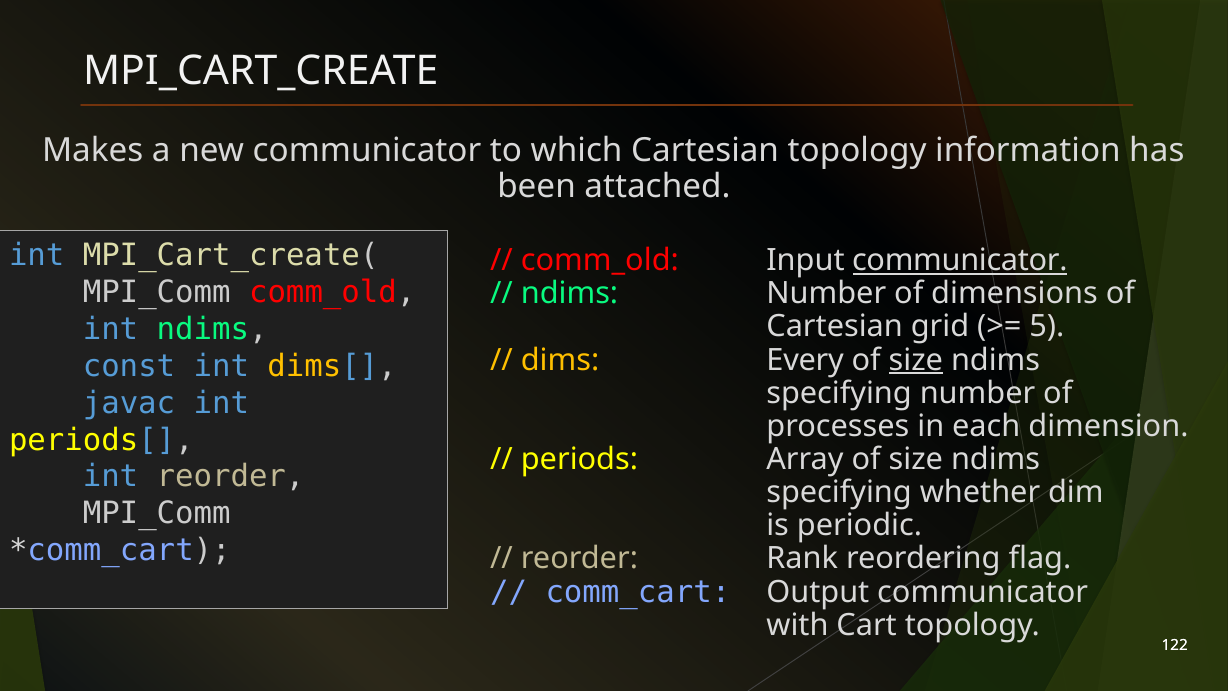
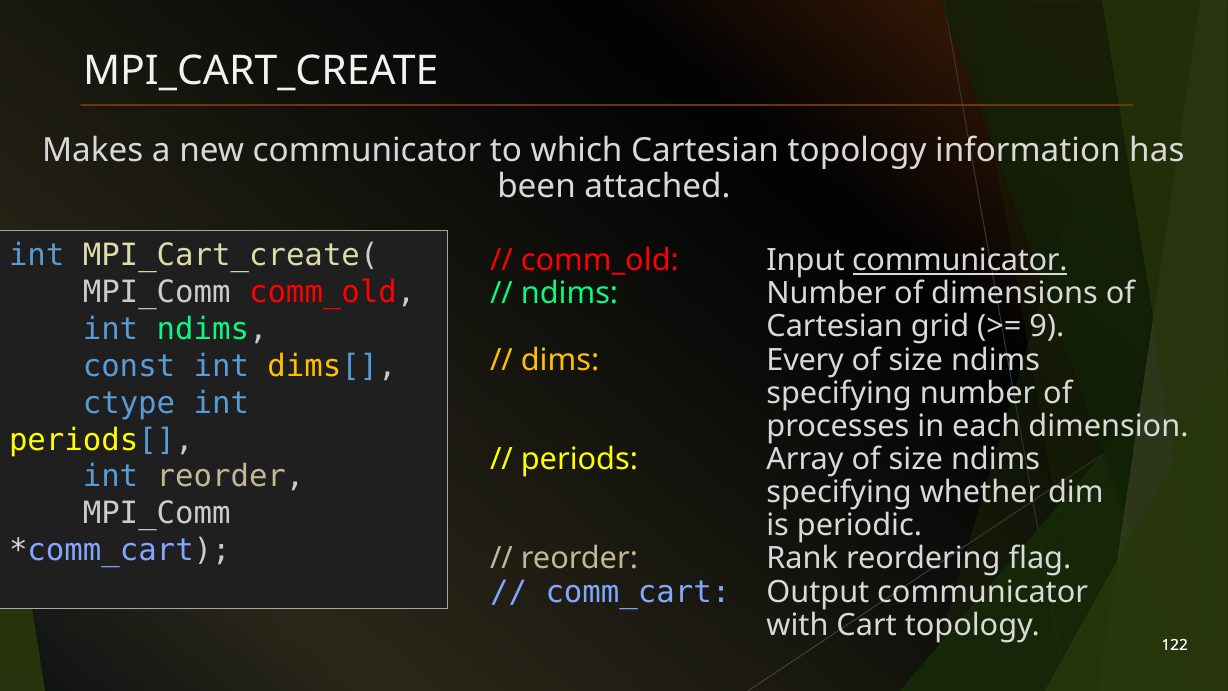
5: 5 -> 9 (1047, 327)
size underline: present -> none (916, 360)
javac: javac -> ctype (129, 403)
